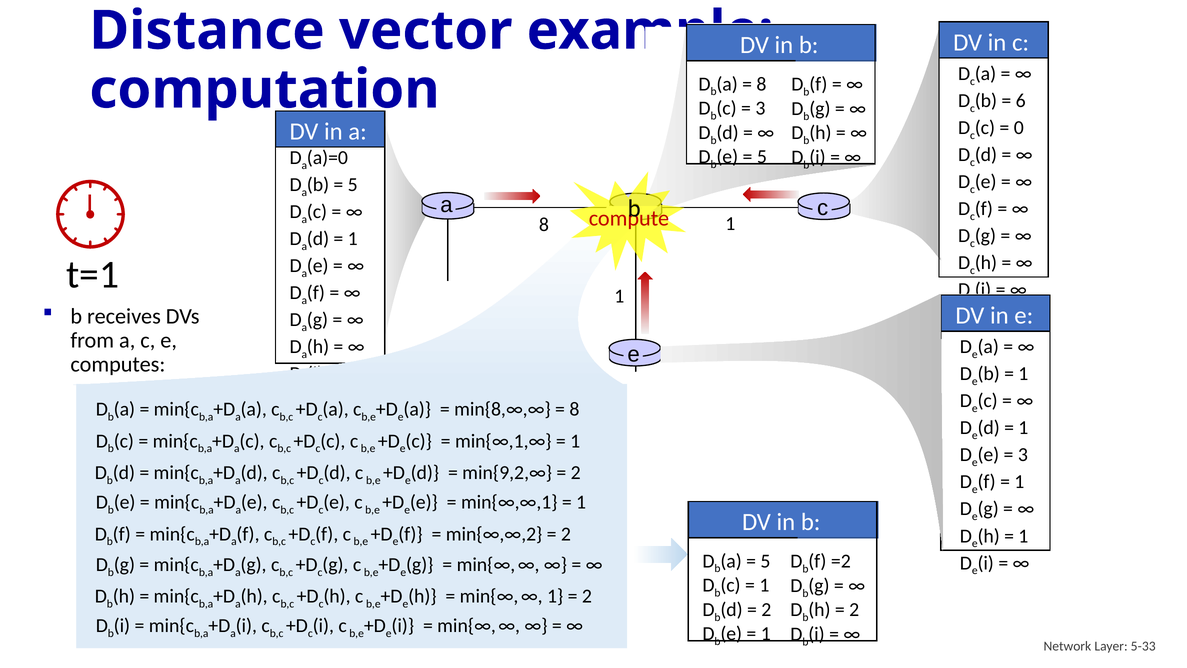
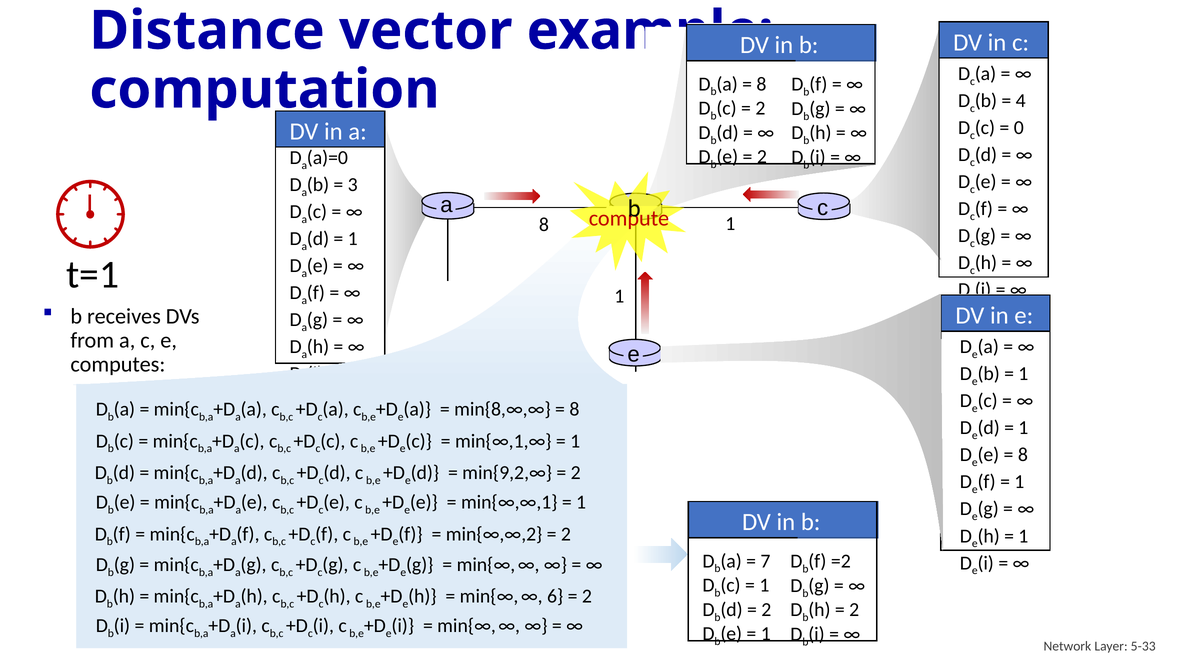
6: 6 -> 4 (1021, 101)
3: 3 -> 2 (760, 108)
5: 5 -> 2 (762, 157)
5: 5 -> 3 (353, 185)
3: 3 -> 8 (1023, 455)
5: 5 -> 7 (765, 561)
1: 1 -> 6 (555, 596)
